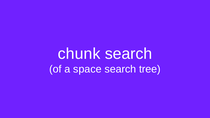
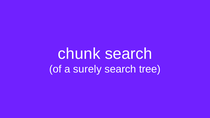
space: space -> surely (87, 69)
